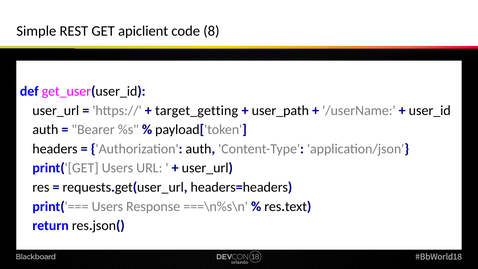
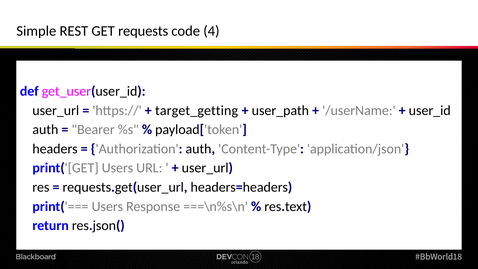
apiclient: apiclient -> requests (143, 31)
8: 8 -> 4 (211, 31)
